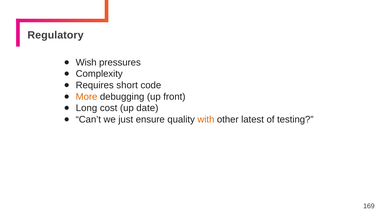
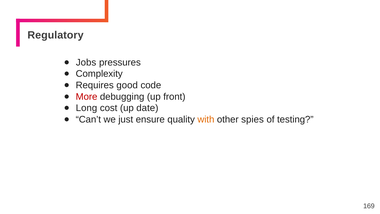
Wish: Wish -> Jobs (86, 62)
short: short -> good (127, 85)
More colour: orange -> red (87, 97)
latest: latest -> spies (253, 119)
